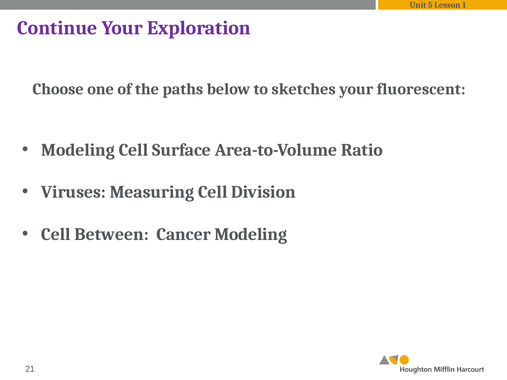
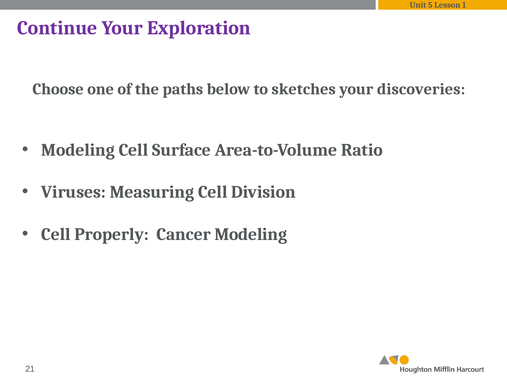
fluorescent: fluorescent -> discoveries (421, 89)
Between: Between -> Properly (112, 235)
